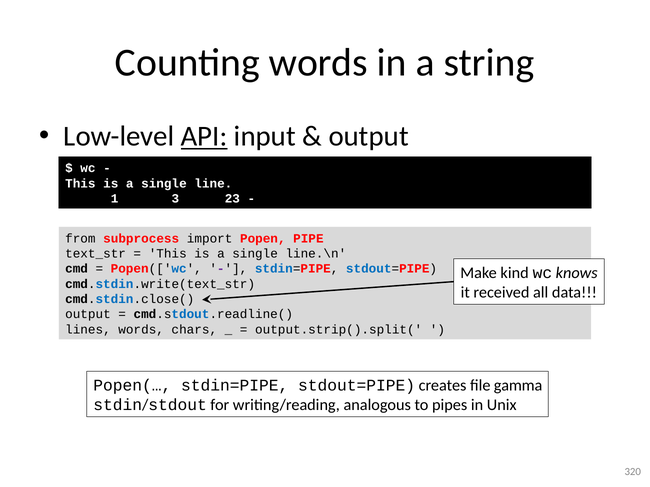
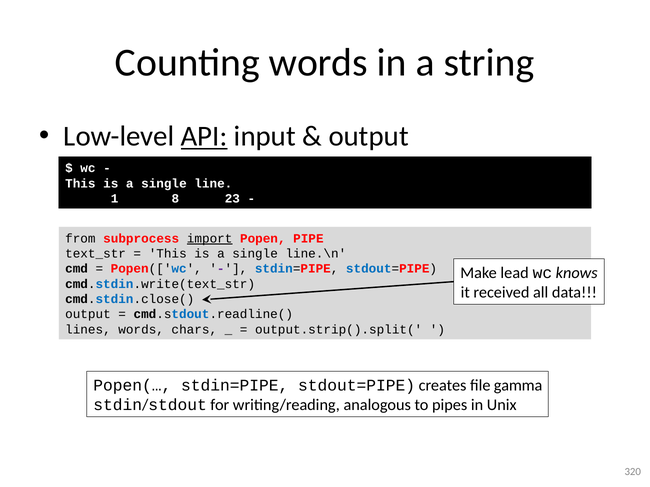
3: 3 -> 8 (175, 199)
import underline: none -> present (210, 239)
kind: kind -> lead (515, 273)
